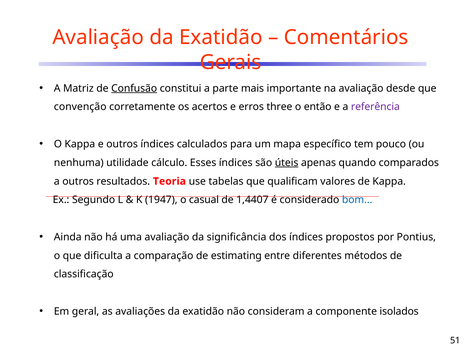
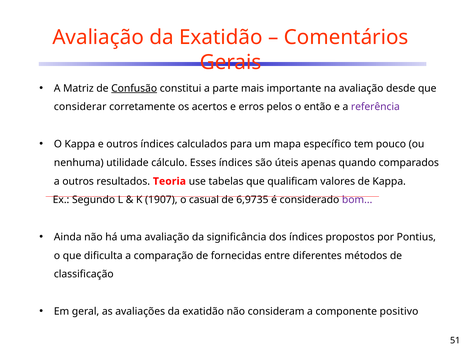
convenção: convenção -> considerar (80, 107)
three: three -> pelos (279, 107)
úteis underline: present -> none (287, 163)
1947: 1947 -> 1907 (161, 200)
1,4407: 1,4407 -> 6,9735 (252, 200)
bom colour: blue -> purple (357, 200)
estimating: estimating -> fornecidas (236, 255)
isolados: isolados -> positivo (399, 311)
